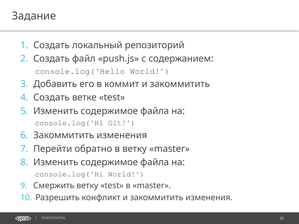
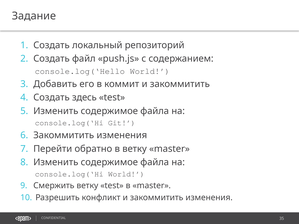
ветке: ветке -> здесь (84, 98)
